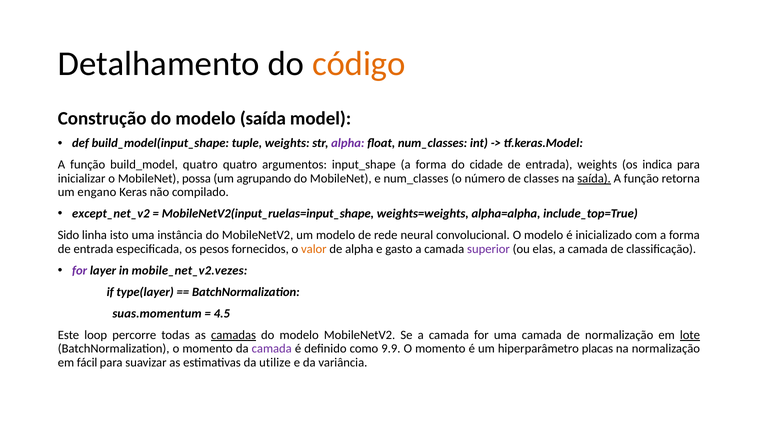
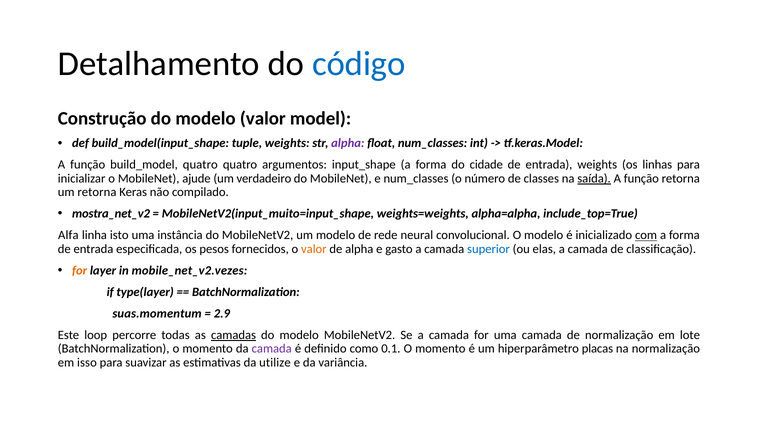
código colour: orange -> blue (359, 64)
modelo saída: saída -> valor (263, 118)
indica: indica -> linhas (657, 165)
possa: possa -> ajude (196, 178)
agrupando: agrupando -> verdadeiro (264, 178)
um engano: engano -> retorna (97, 192)
except_net_v2: except_net_v2 -> mostra_net_v2 (111, 214)
MobileNetV2(input_ruelas=input_shape: MobileNetV2(input_ruelas=input_shape -> MobileNetV2(input_muito=input_shape (268, 214)
Sido: Sido -> Alfa (68, 235)
com underline: none -> present (646, 235)
superior colour: purple -> blue (488, 249)
for colour: purple -> orange (80, 270)
4.5: 4.5 -> 2.9 (222, 314)
lote underline: present -> none (690, 335)
9.9: 9.9 -> 0.1 (391, 349)
fácil: fácil -> isso (87, 362)
